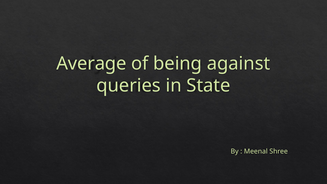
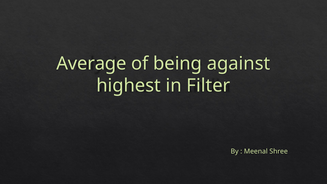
queries: queries -> highest (129, 86)
State: State -> Filter (208, 86)
